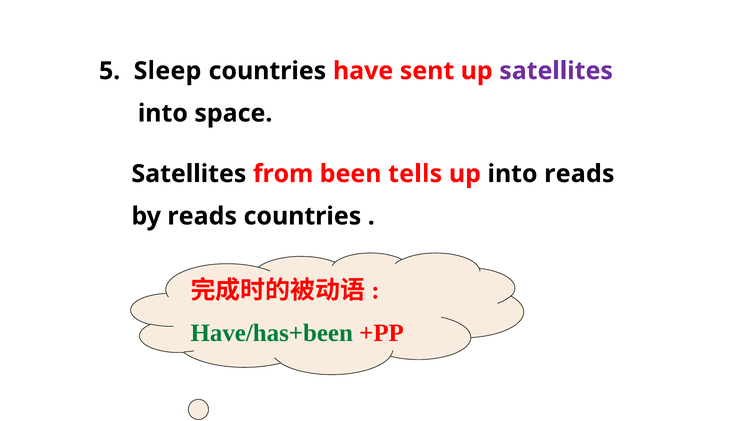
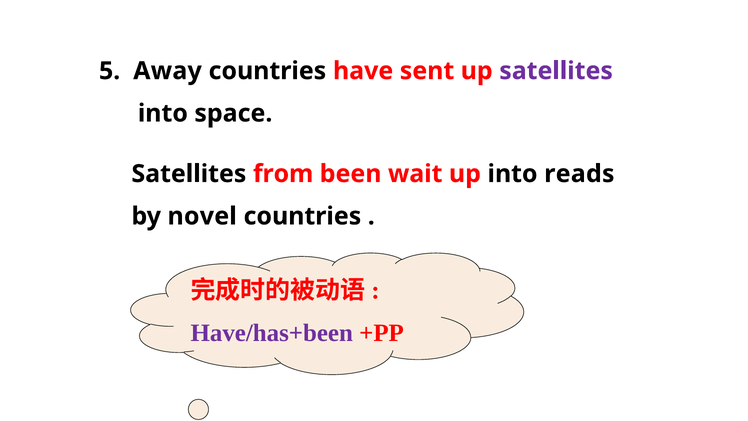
Sleep: Sleep -> Away (168, 71)
tells: tells -> wait (415, 174)
by reads: reads -> novel (202, 216)
Have/has+been colour: green -> purple (272, 333)
